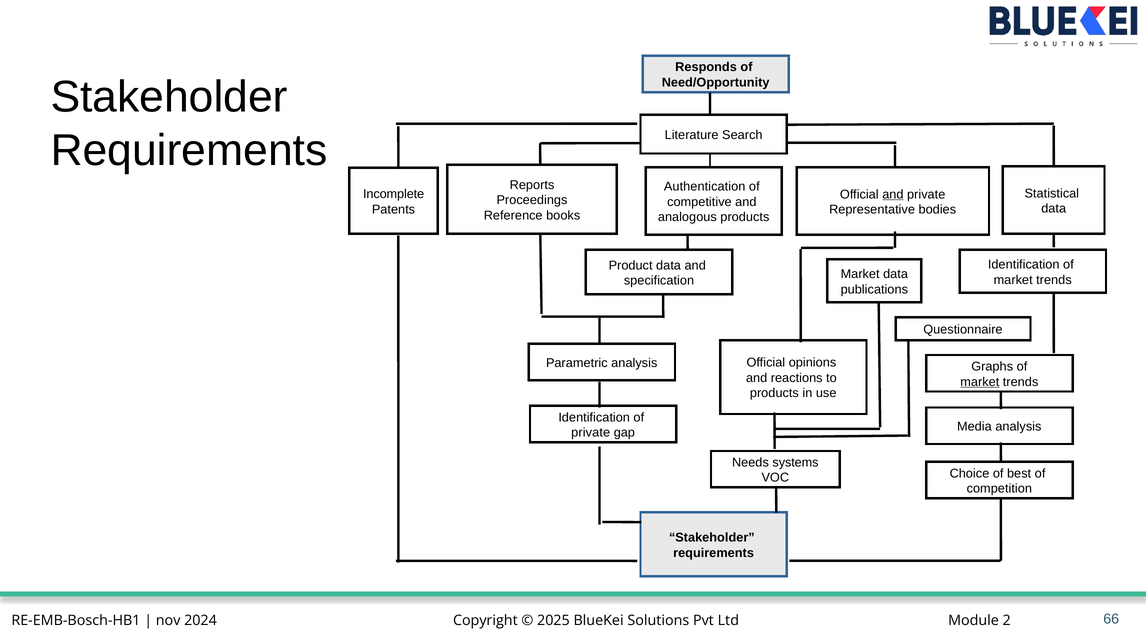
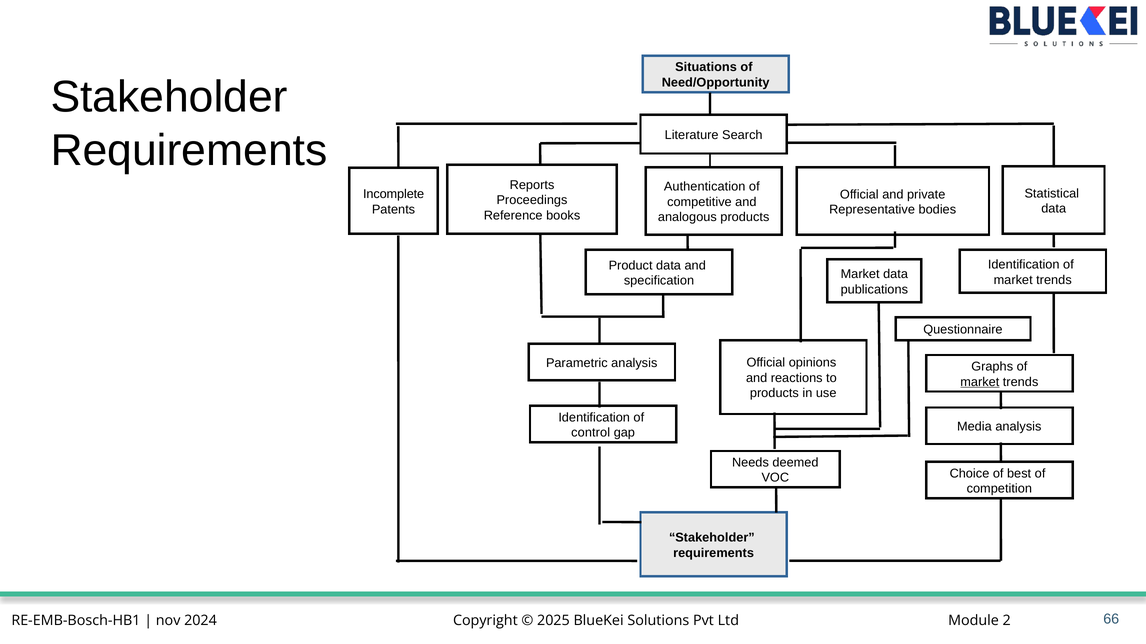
Responds: Responds -> Situations (706, 67)
and underline: present -> none (893, 195)
private: private -> control (591, 433)
systems: systems -> deemed (795, 463)
